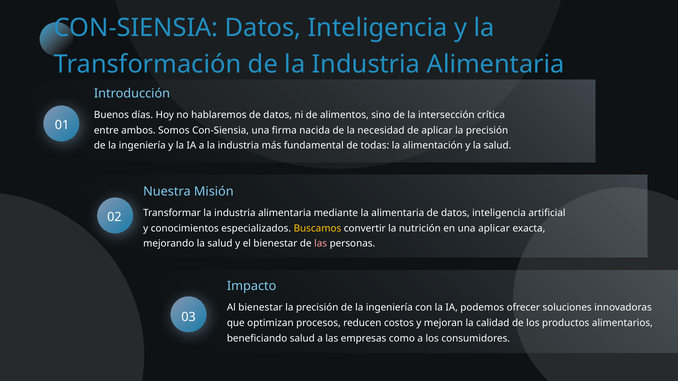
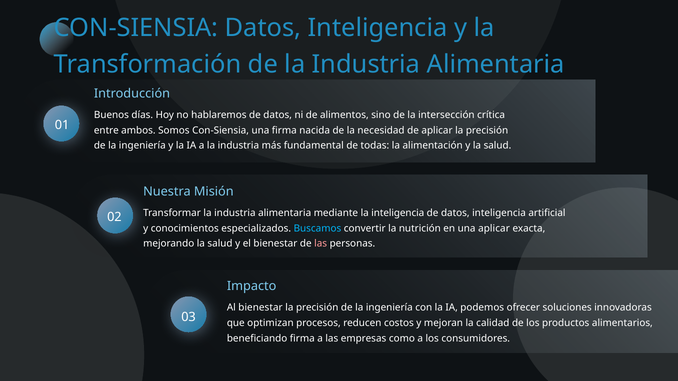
la alimentaria: alimentaria -> inteligencia (398, 213)
Buscamos colour: yellow -> light blue (317, 229)
beneficiando salud: salud -> firma (302, 339)
